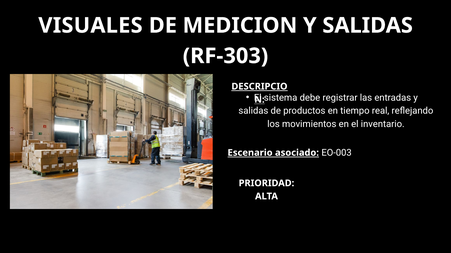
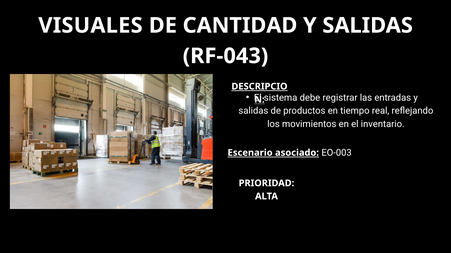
MEDICION: MEDICION -> CANTIDAD (240, 26)
RF-303: RF-303 -> RF-043 (225, 56)
